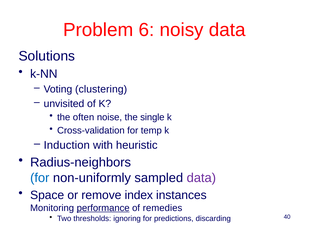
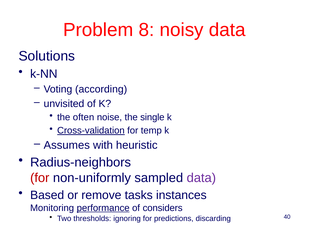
6: 6 -> 8 (147, 30)
clustering: clustering -> according (101, 89)
Cross-validation underline: none -> present (91, 130)
Induction: Induction -> Assumes (67, 145)
for colour: blue -> red (40, 178)
Space: Space -> Based (47, 195)
index: index -> tasks (139, 195)
remedies: remedies -> considers (163, 208)
